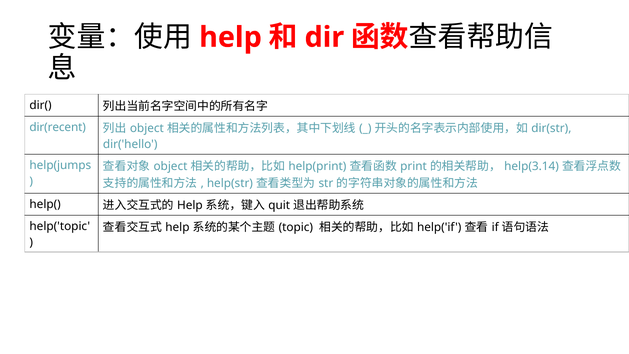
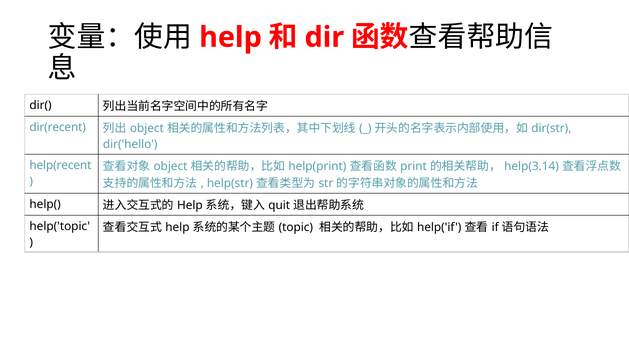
help(jumps: help(jumps -> help(recent (60, 165)
